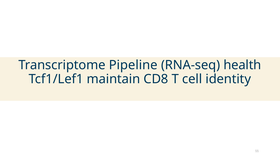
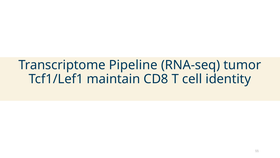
health: health -> tumor (242, 65)
